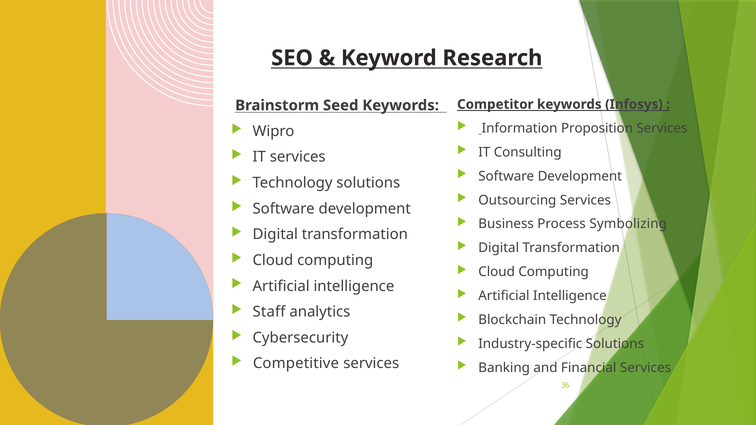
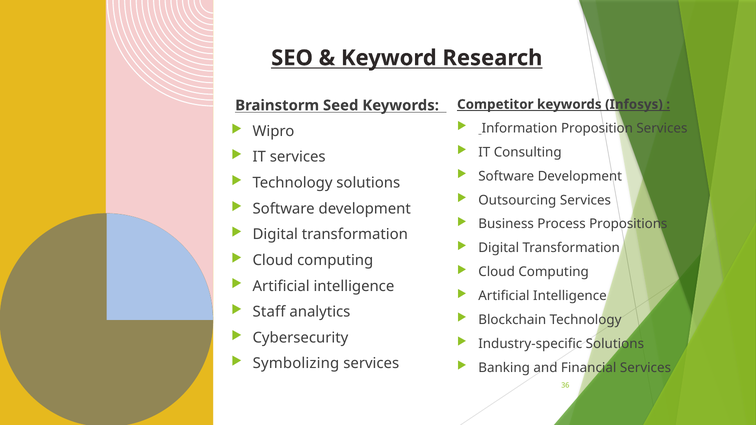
Symbolizing: Symbolizing -> Propositions (628, 224)
Competitive: Competitive -> Symbolizing (296, 364)
